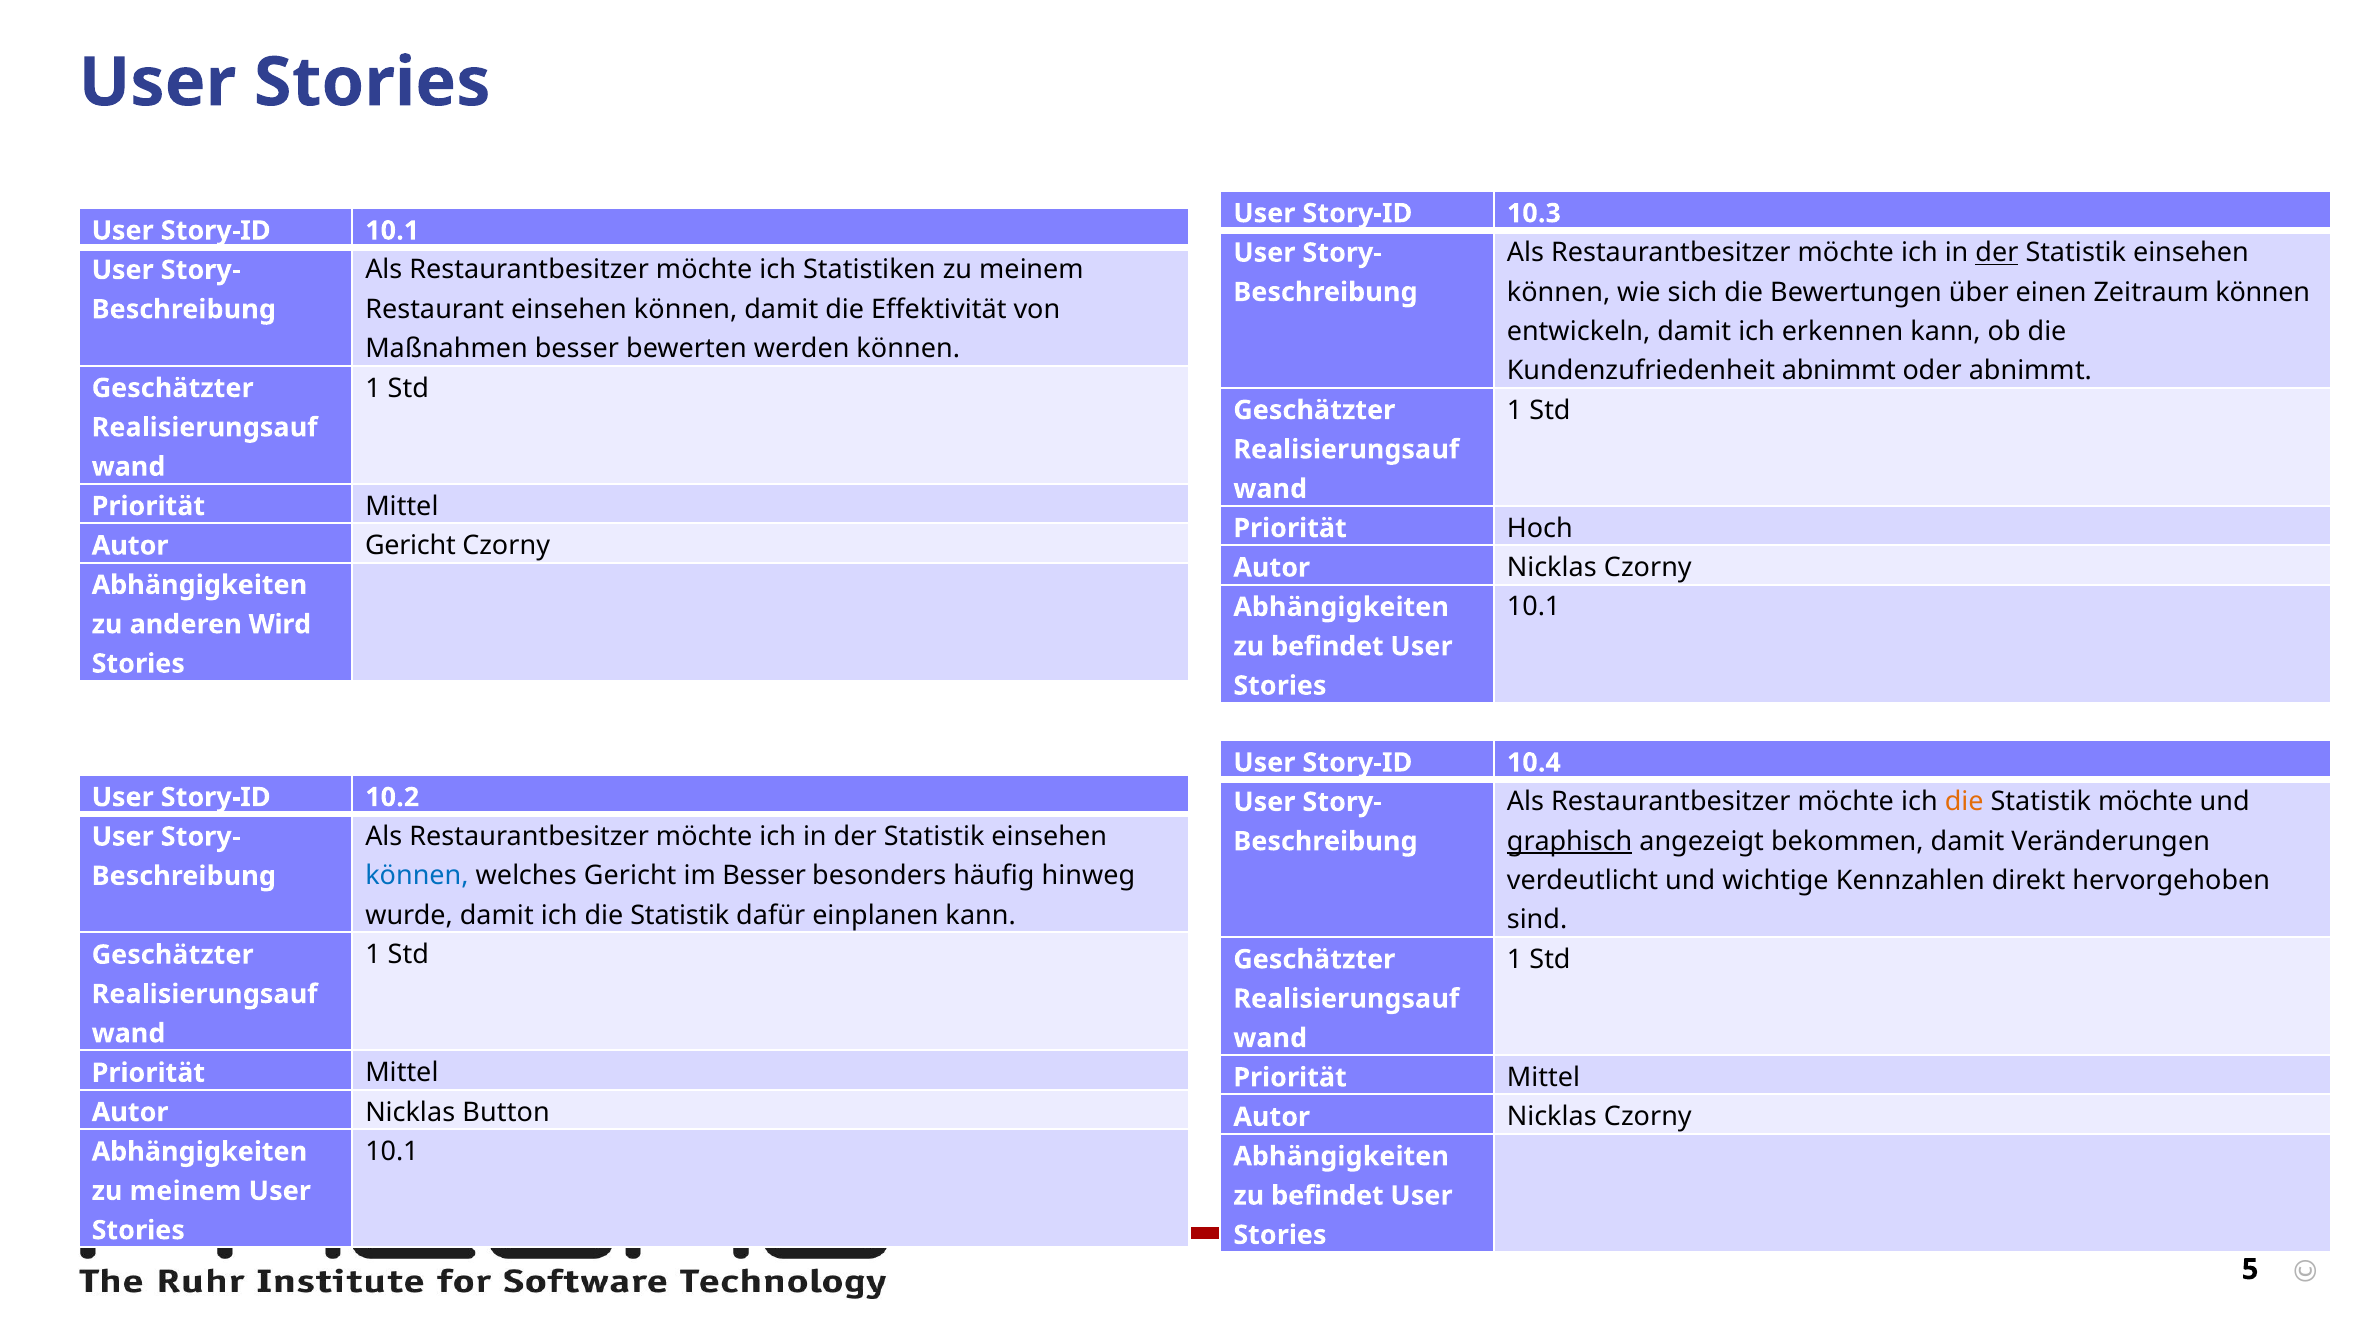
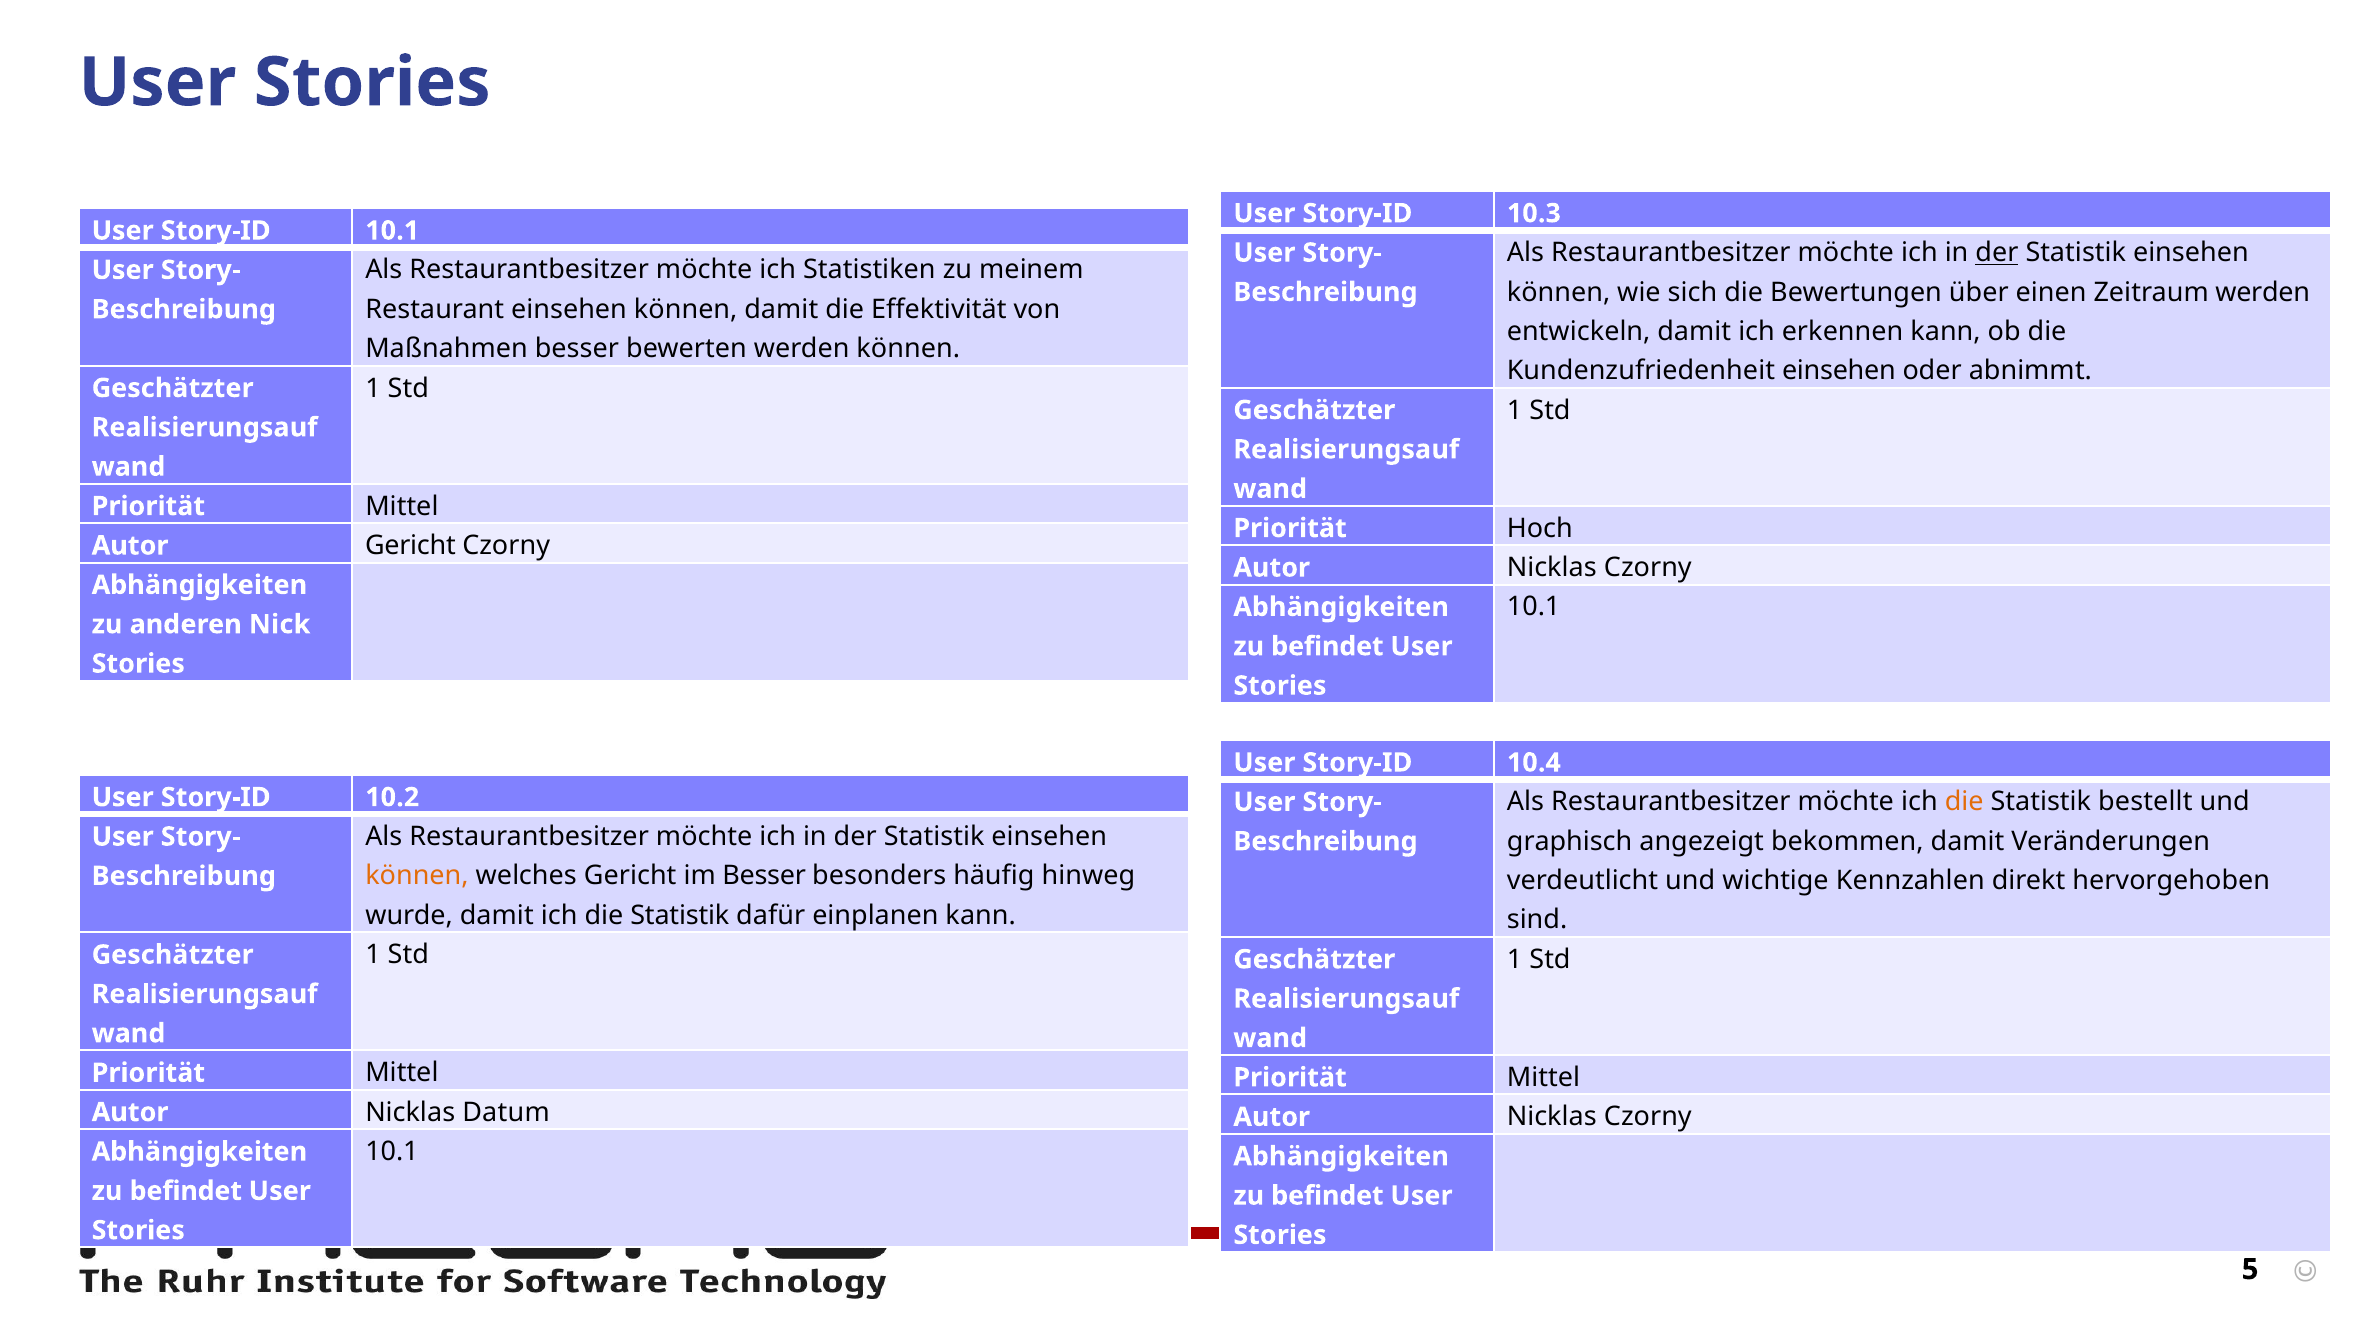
Zeitraum können: können -> werden (2263, 292)
Kundenzufriedenheit abnimmt: abnimmt -> einsehen (1839, 371)
Wird: Wird -> Nick (280, 624)
Statistik möchte: möchte -> bestellt (2145, 802)
graphisch underline: present -> none (1570, 841)
können colour: blue -> orange (417, 876)
Button: Button -> Datum (506, 1112)
meinem: meinem -> befindet (186, 1191)
